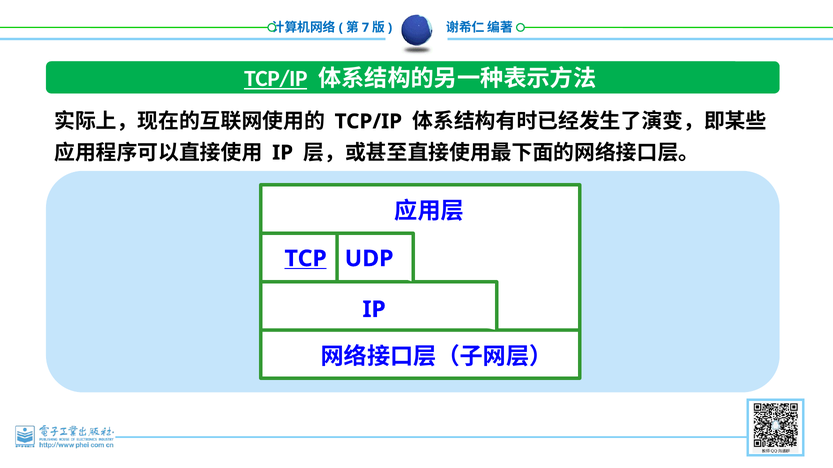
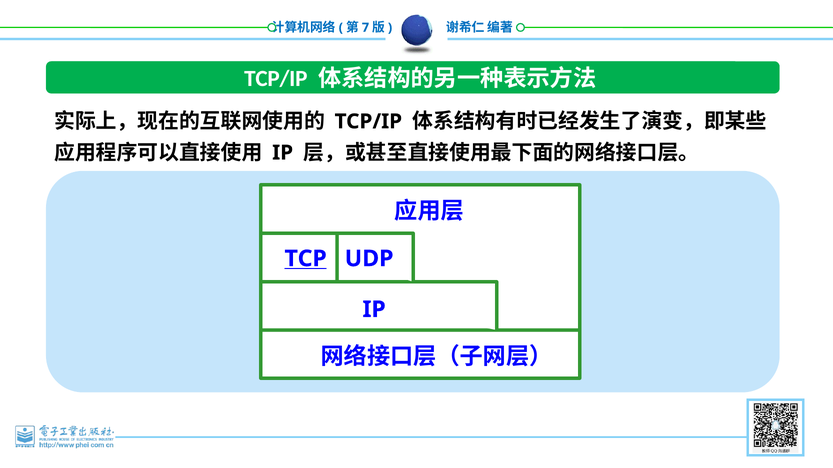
TCP/IP underline: present -> none (276, 79)
